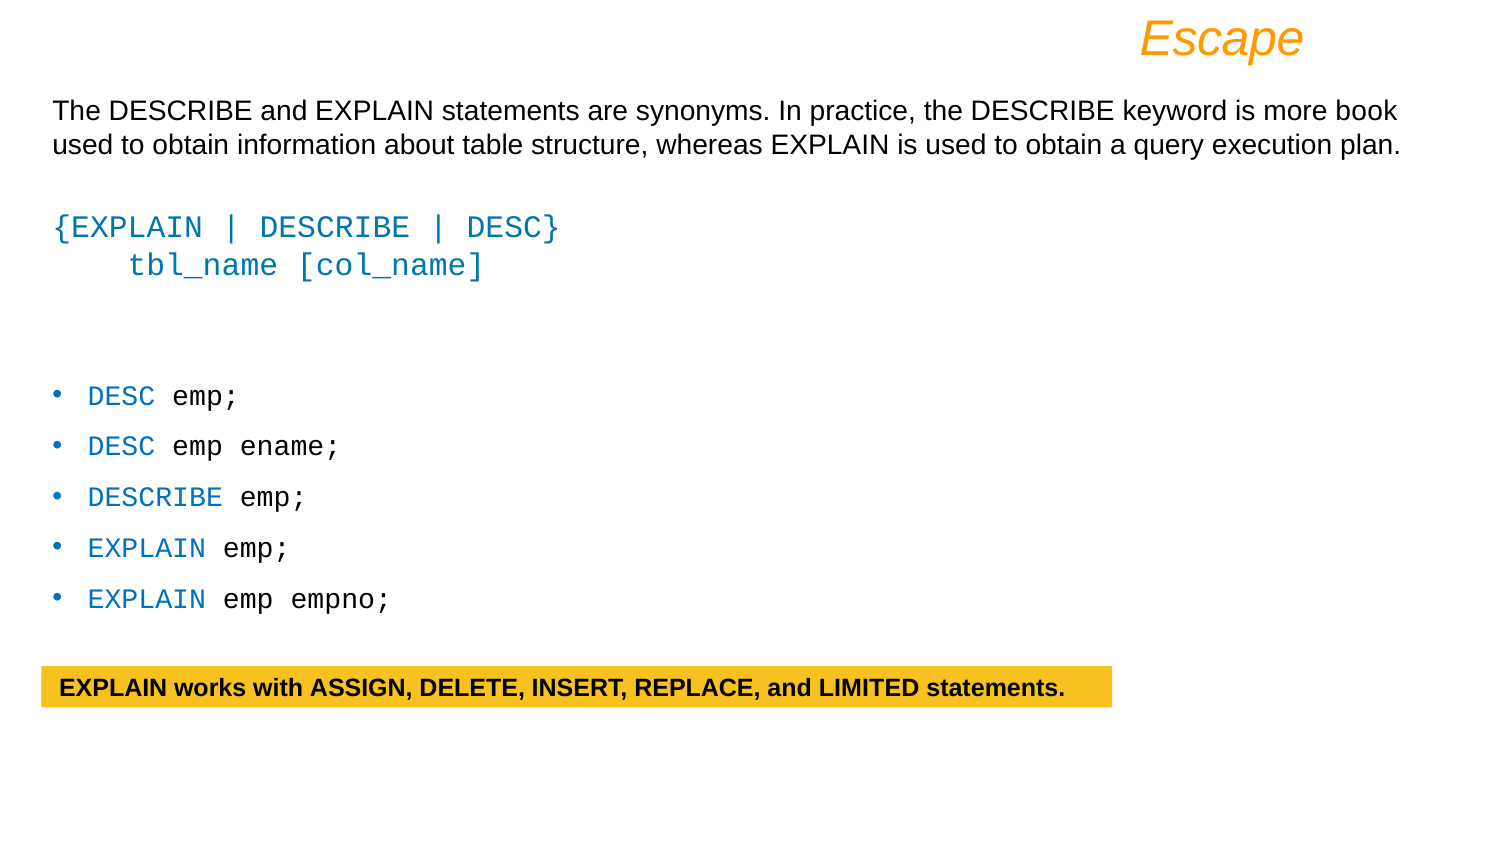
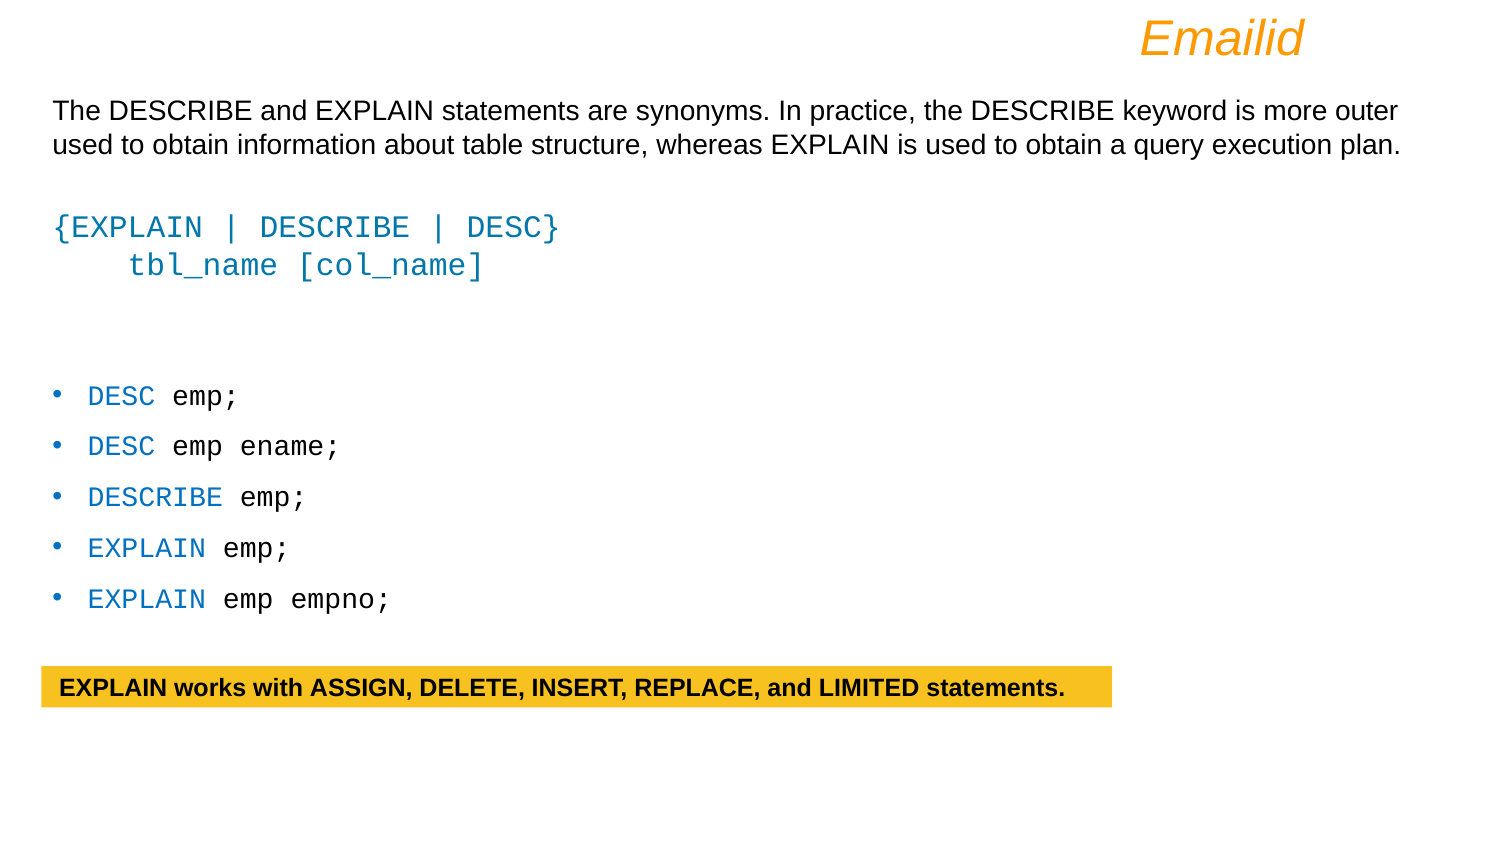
Escape: Escape -> Emailid (1222, 39)
book: book -> outer (1367, 111)
